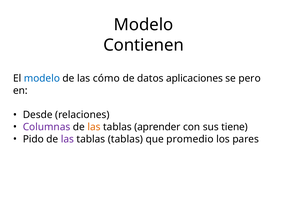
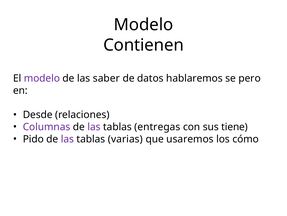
modelo colour: blue -> purple (42, 78)
cómo: cómo -> saber (106, 78)
aplicaciones: aplicaciones -> hablaremos (194, 78)
las colour: orange -> purple (94, 126)
aprender: aprender -> entregas (157, 126)
tablas tablas: tablas -> varias (125, 139)
promedio: promedio -> usaremos (190, 139)
pares: pares -> cómo (246, 139)
